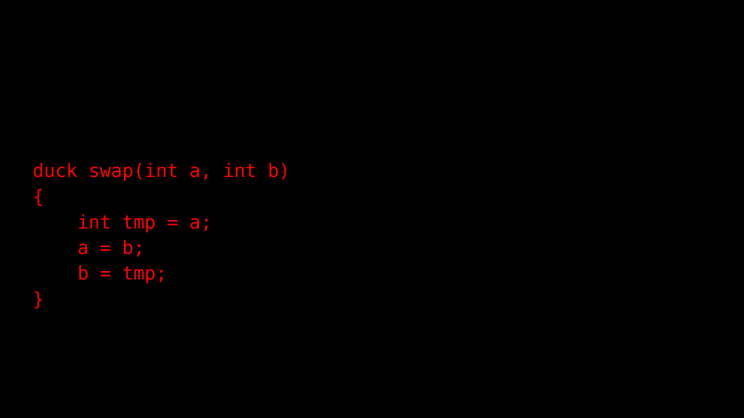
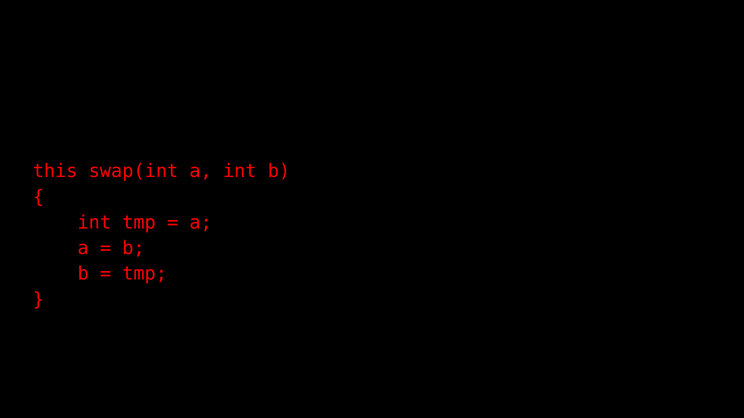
duck: duck -> this (55, 172)
